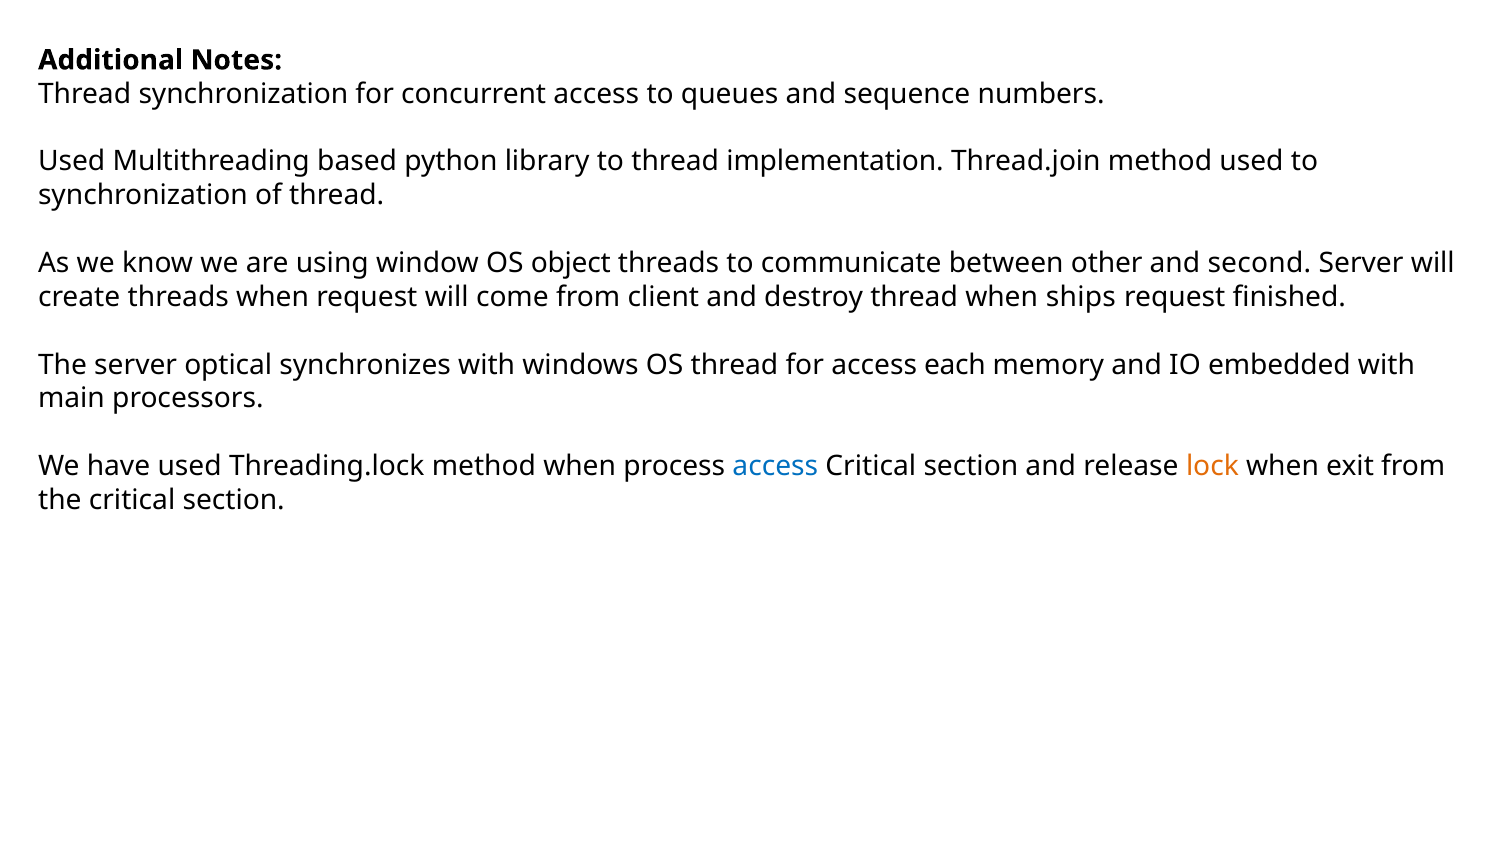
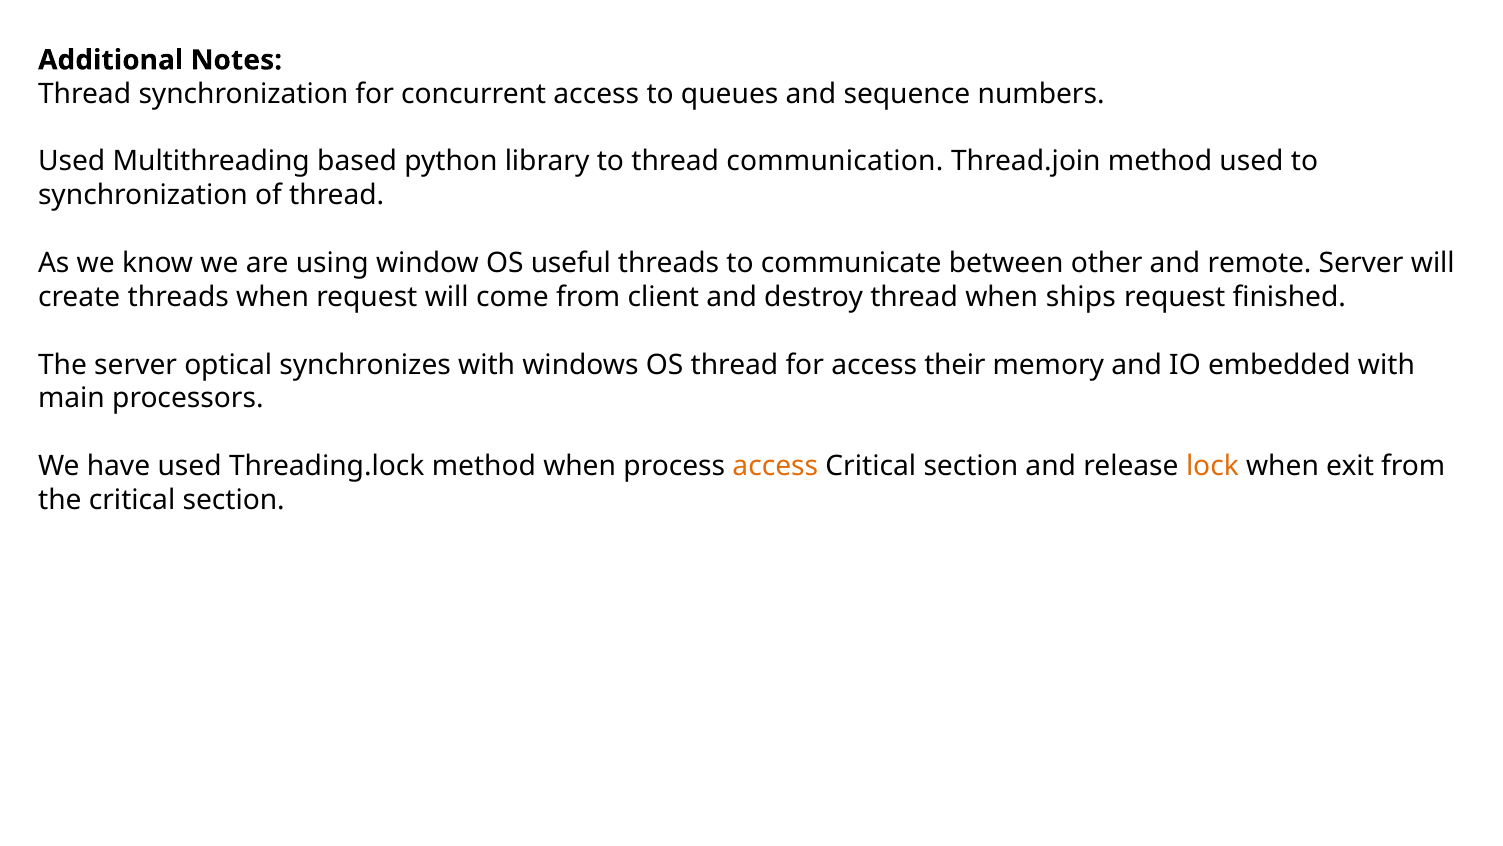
implementation: implementation -> communication (835, 162)
object: object -> useful (571, 263)
second: second -> remote (1259, 263)
each: each -> their (955, 364)
access colour: blue -> orange (775, 466)
